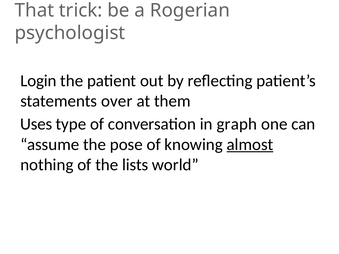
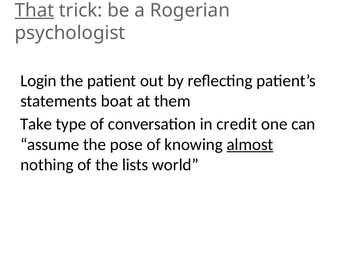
That underline: none -> present (34, 10)
over: over -> boat (117, 101)
Uses: Uses -> Take (36, 124)
graph: graph -> credit (237, 124)
